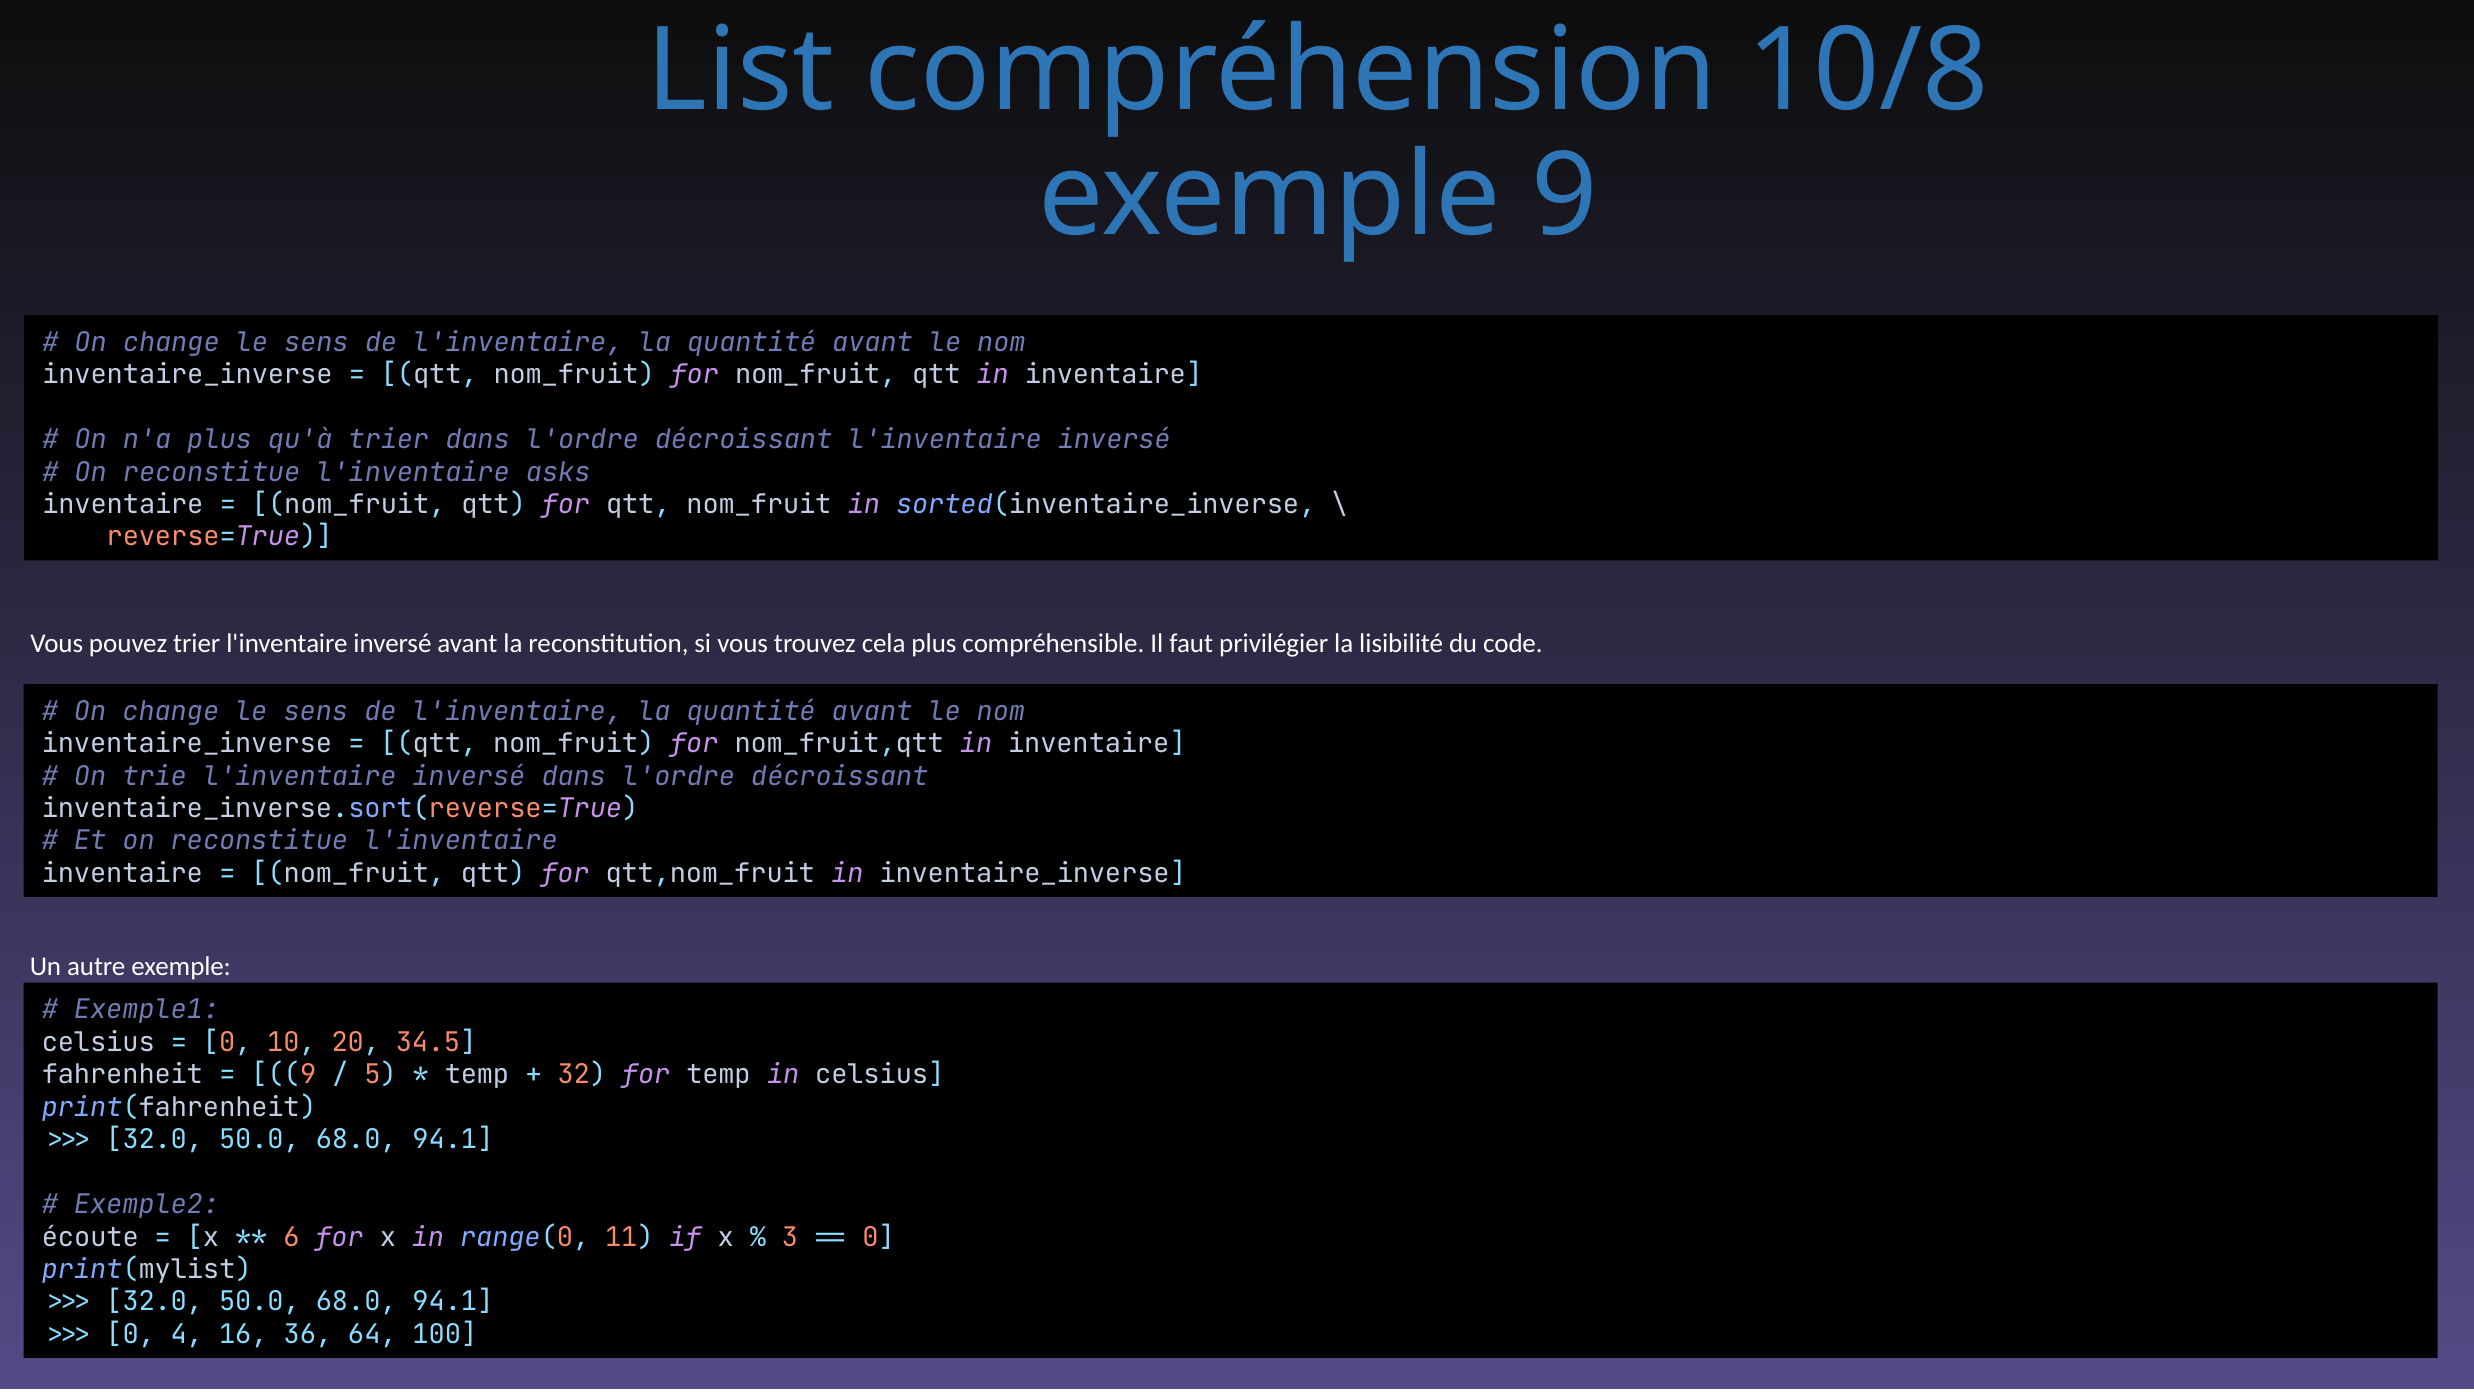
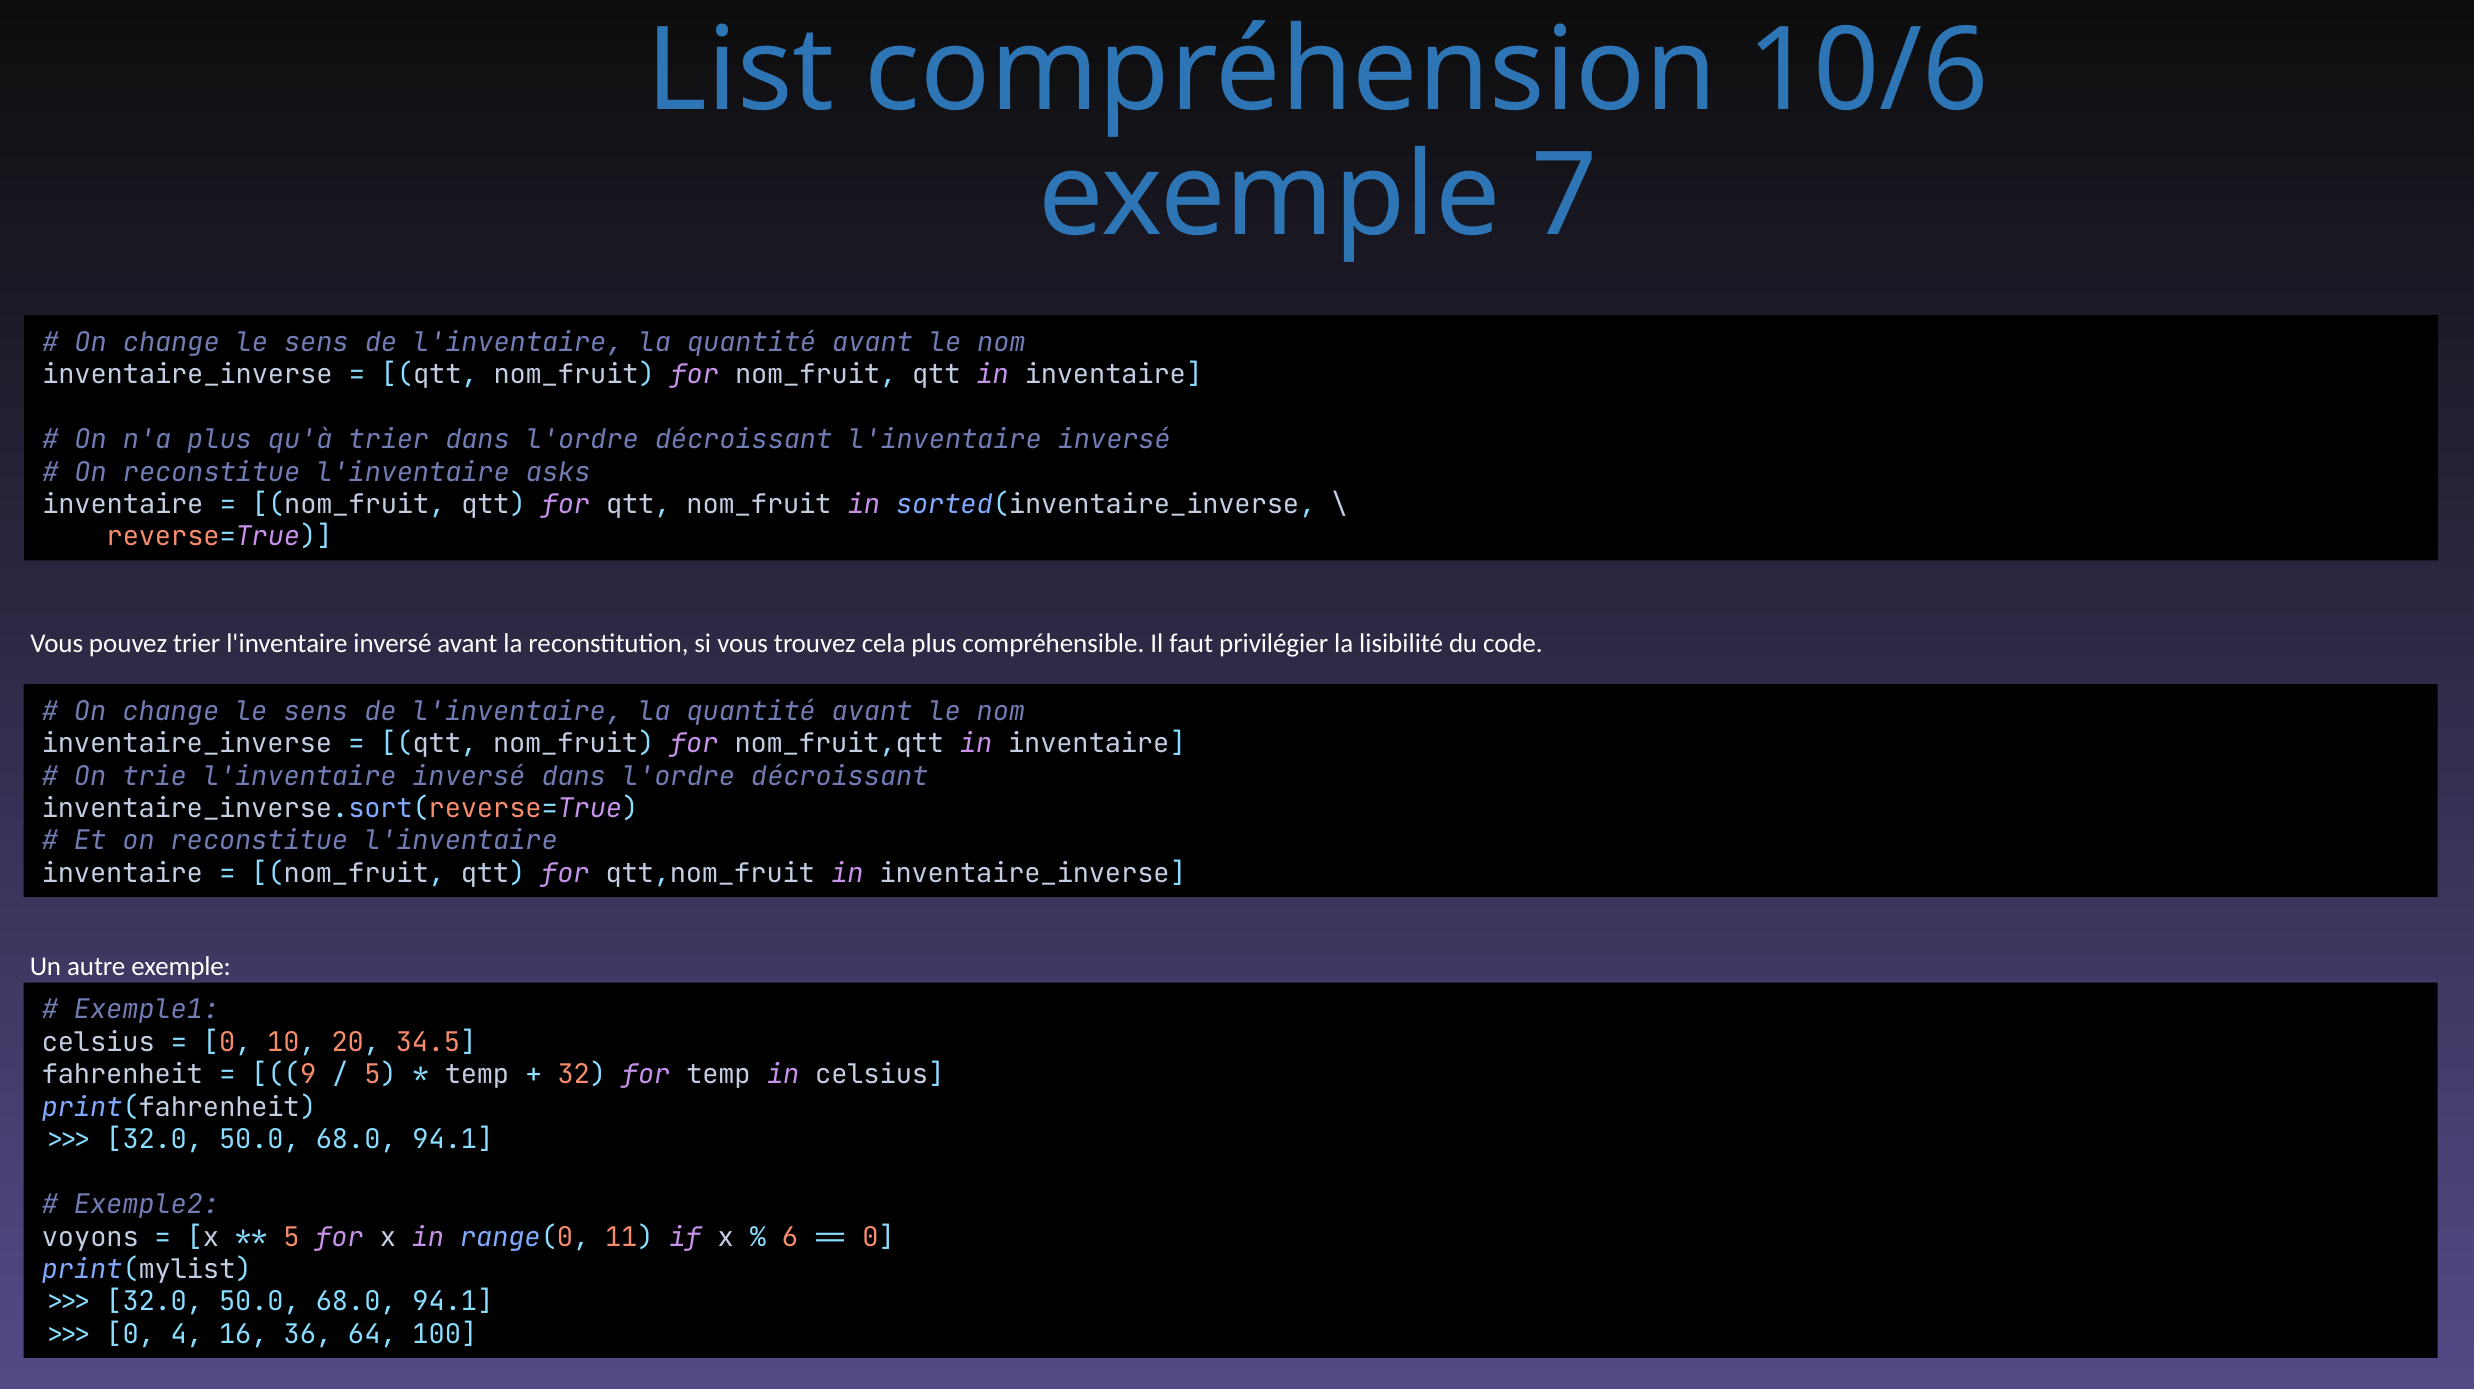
10/8: 10/8 -> 10/6 (1868, 71)
exemple 9: 9 -> 7 (1564, 196)
écoute: écoute -> voyons (90, 1237)
6: 6 -> 5 (291, 1237)
3: 3 -> 6 (790, 1237)
